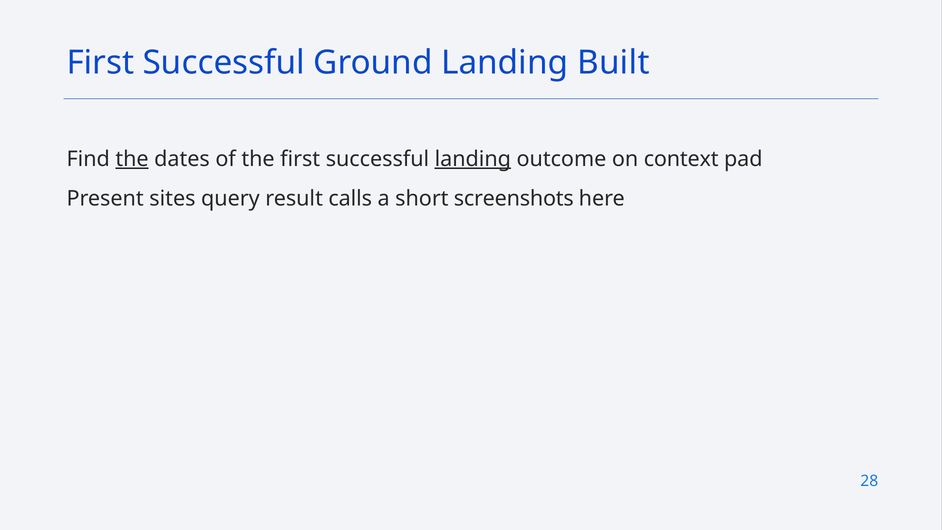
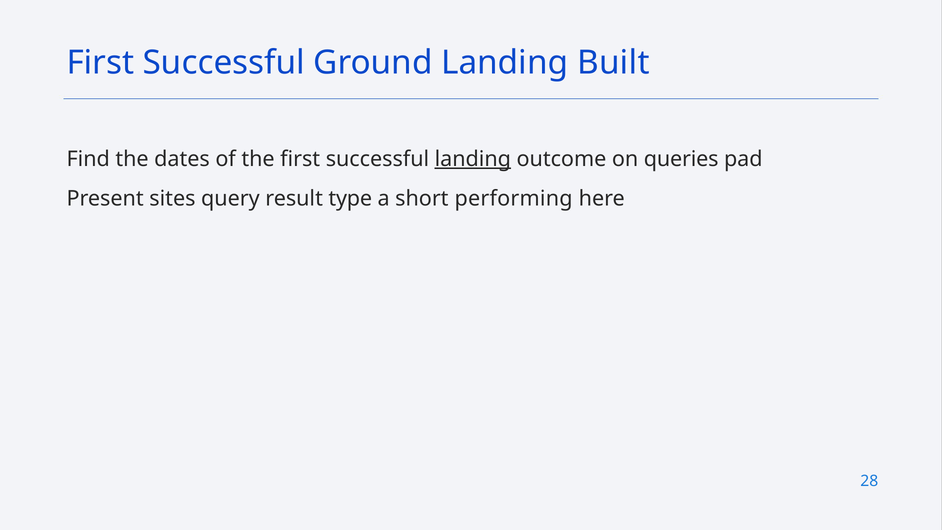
the underline: present -> none (132, 159)
context: context -> queries (681, 159)
calls: calls -> type (350, 199)
screenshots: screenshots -> performing (514, 199)
